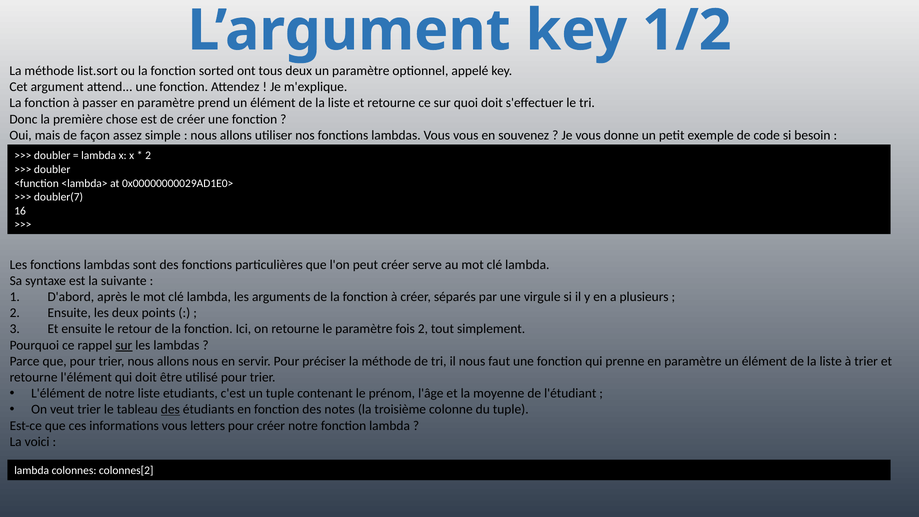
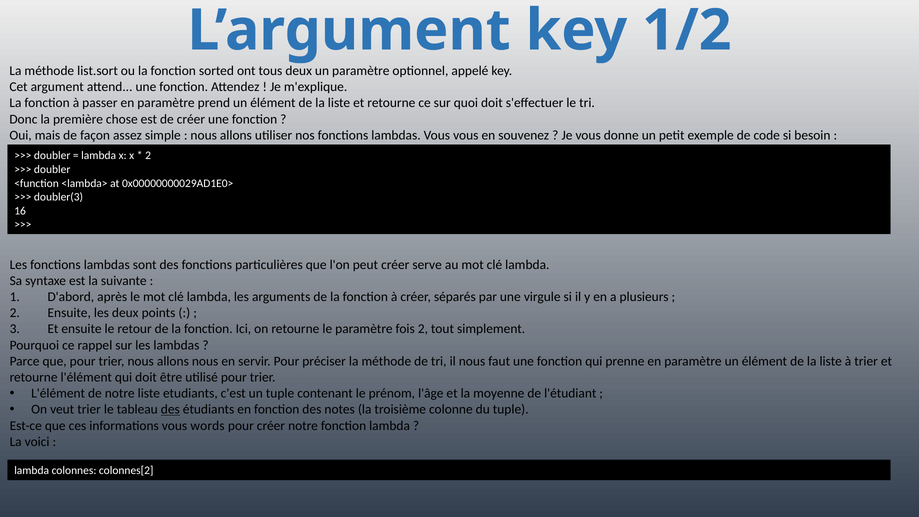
doubler(7: doubler(7 -> doubler(3 (59, 197)
sur underline: present -> none (124, 345)
letters: letters -> words (208, 426)
